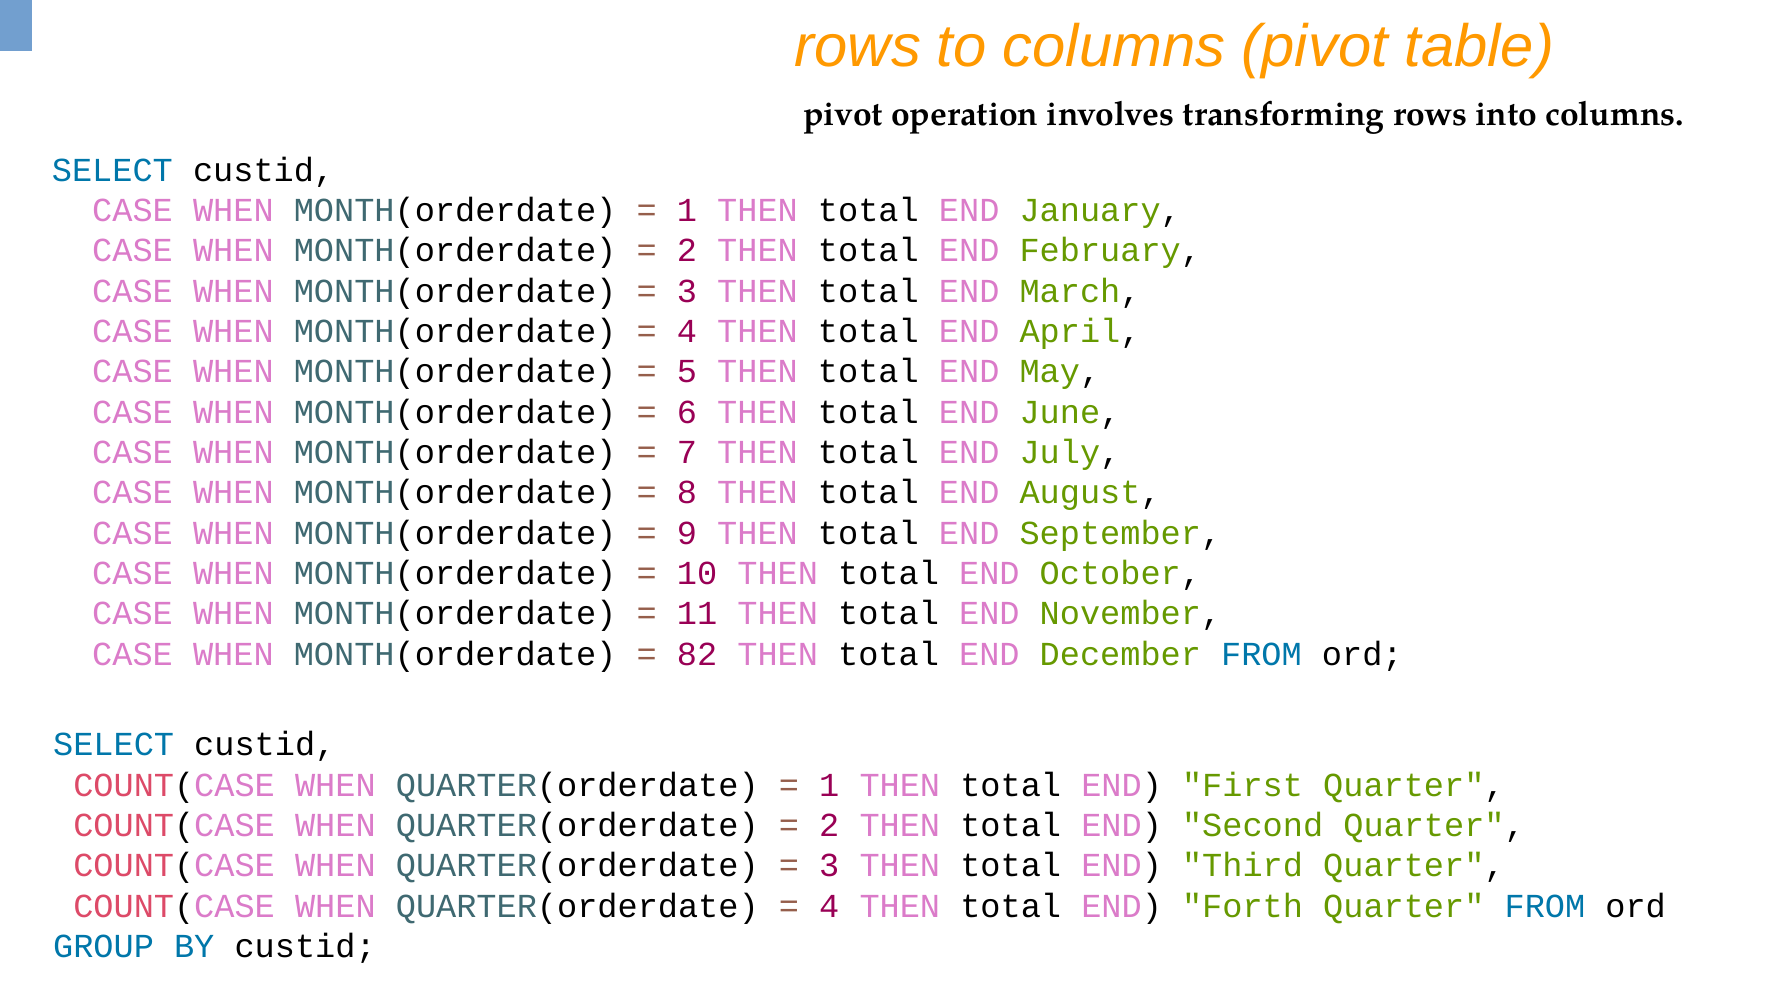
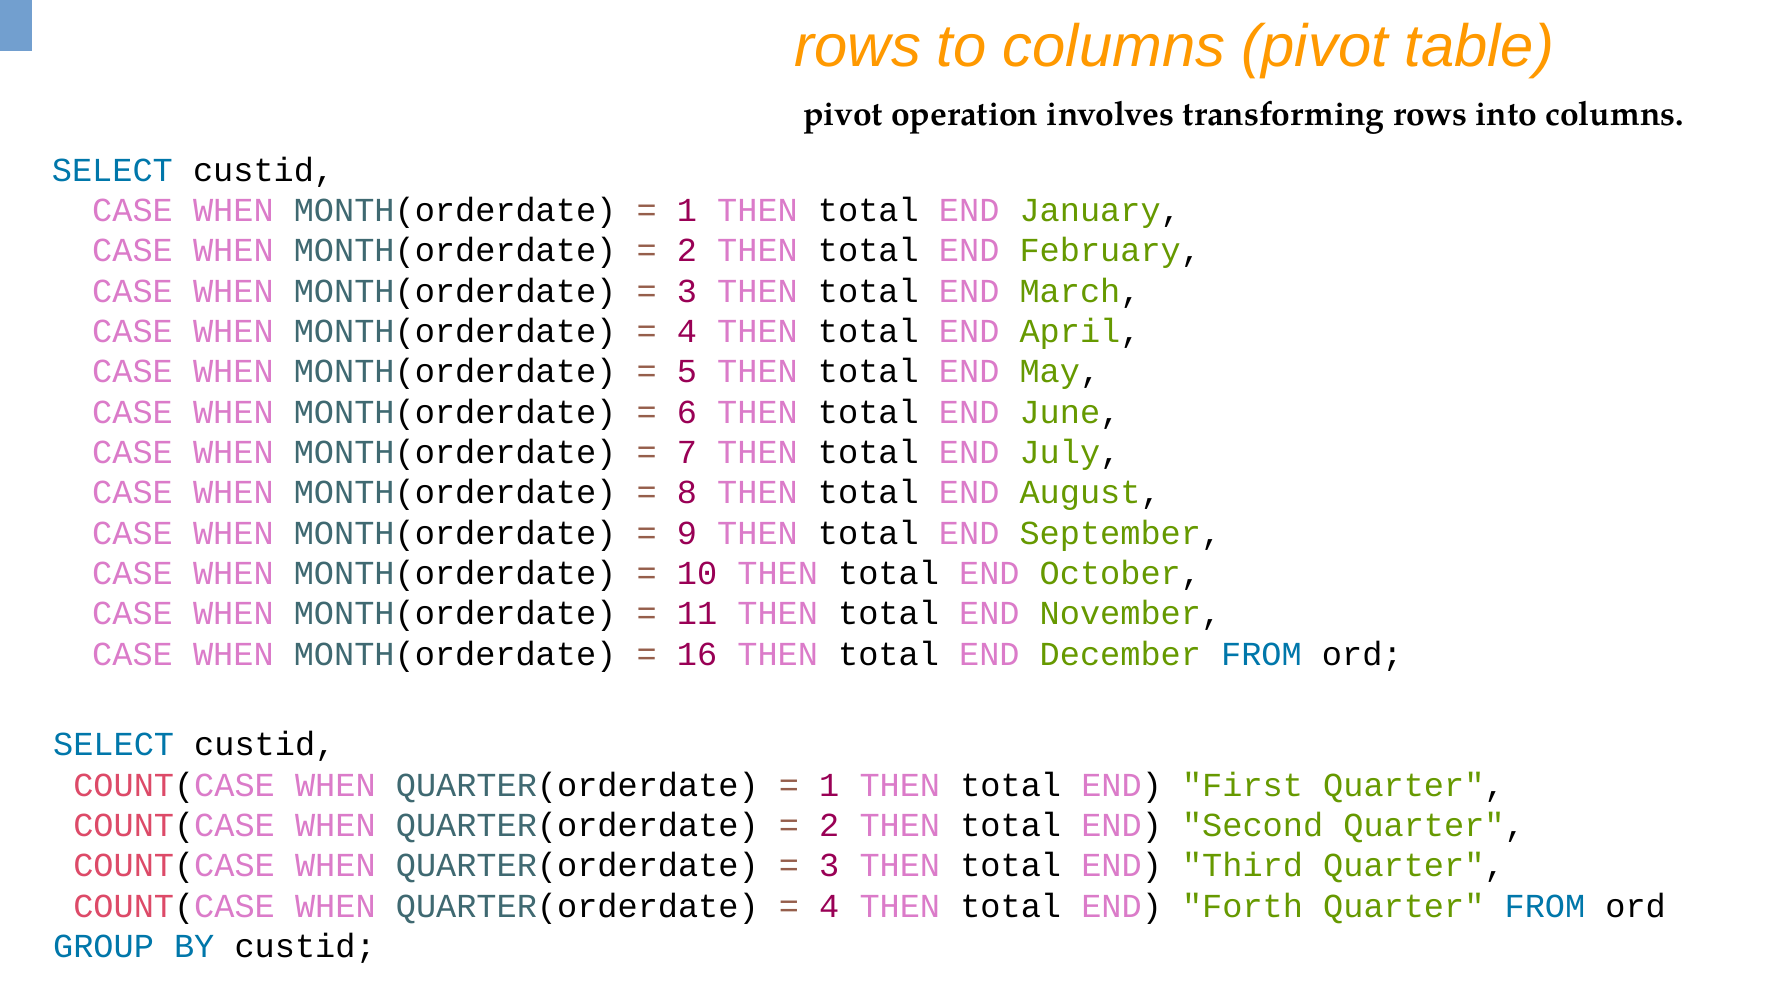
82: 82 -> 16 (697, 654)
